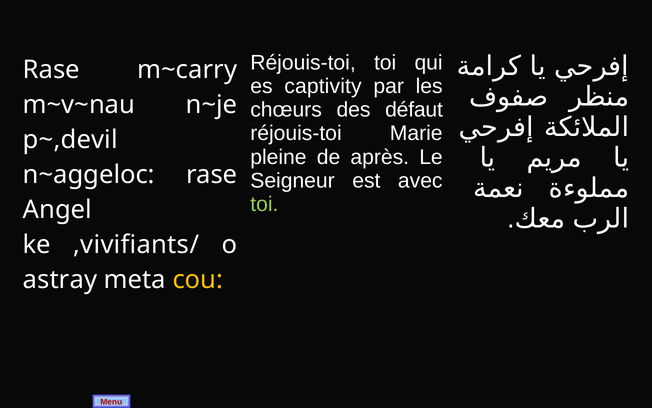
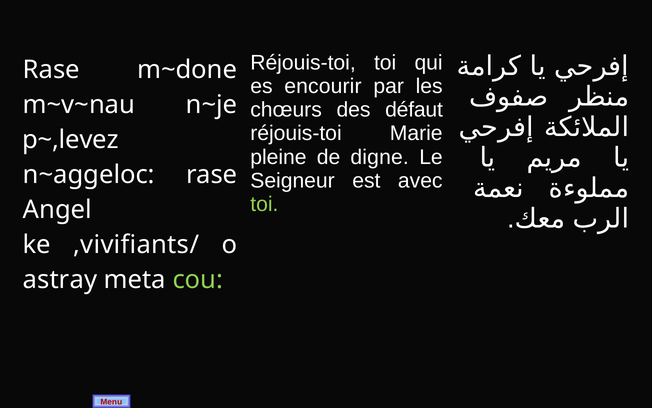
m~carry: m~carry -> m~done (187, 69)
captivity: captivity -> encourir (323, 86)
p~,devil: p~,devil -> p~,levez (71, 139)
après: après -> digne (380, 157)
cou colour: yellow -> light green (198, 279)
